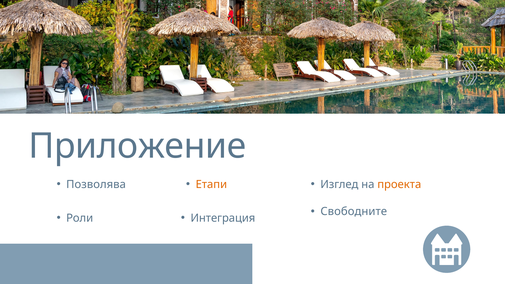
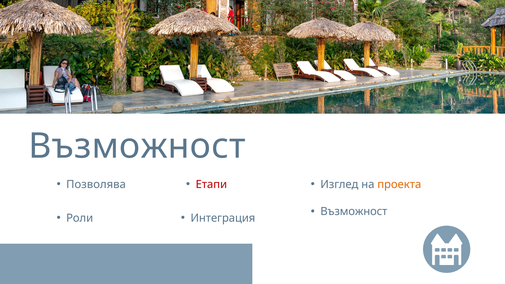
Приложение: Приложение -> Възможност (137, 146)
Етапи colour: orange -> red (211, 184)
Свободните: Свободните -> Възможност (354, 212)
